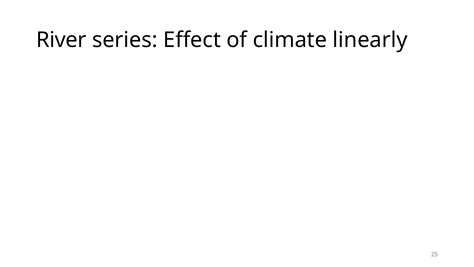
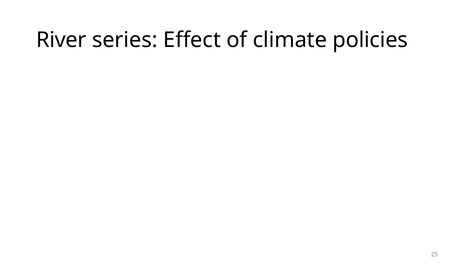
linearly: linearly -> policies (370, 40)
